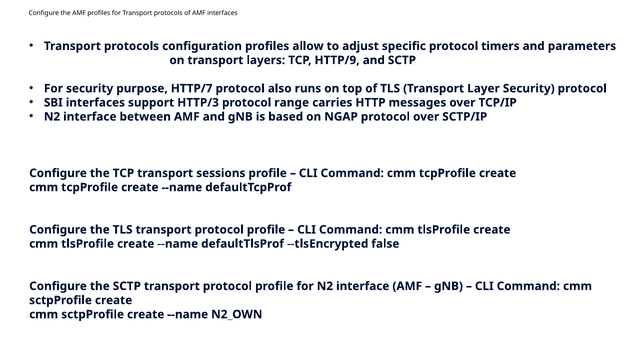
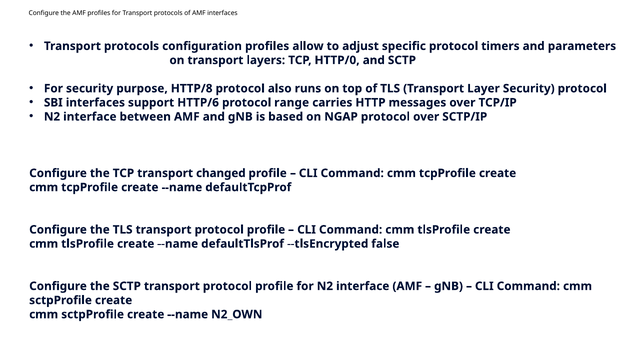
HTTP/9: HTTP/9 -> HTTP/0 (337, 60)
HTTP/7: HTTP/7 -> HTTP/8 (192, 89)
HTTP/3: HTTP/3 -> HTTP/6 (198, 103)
sessions: sessions -> changed (221, 173)
